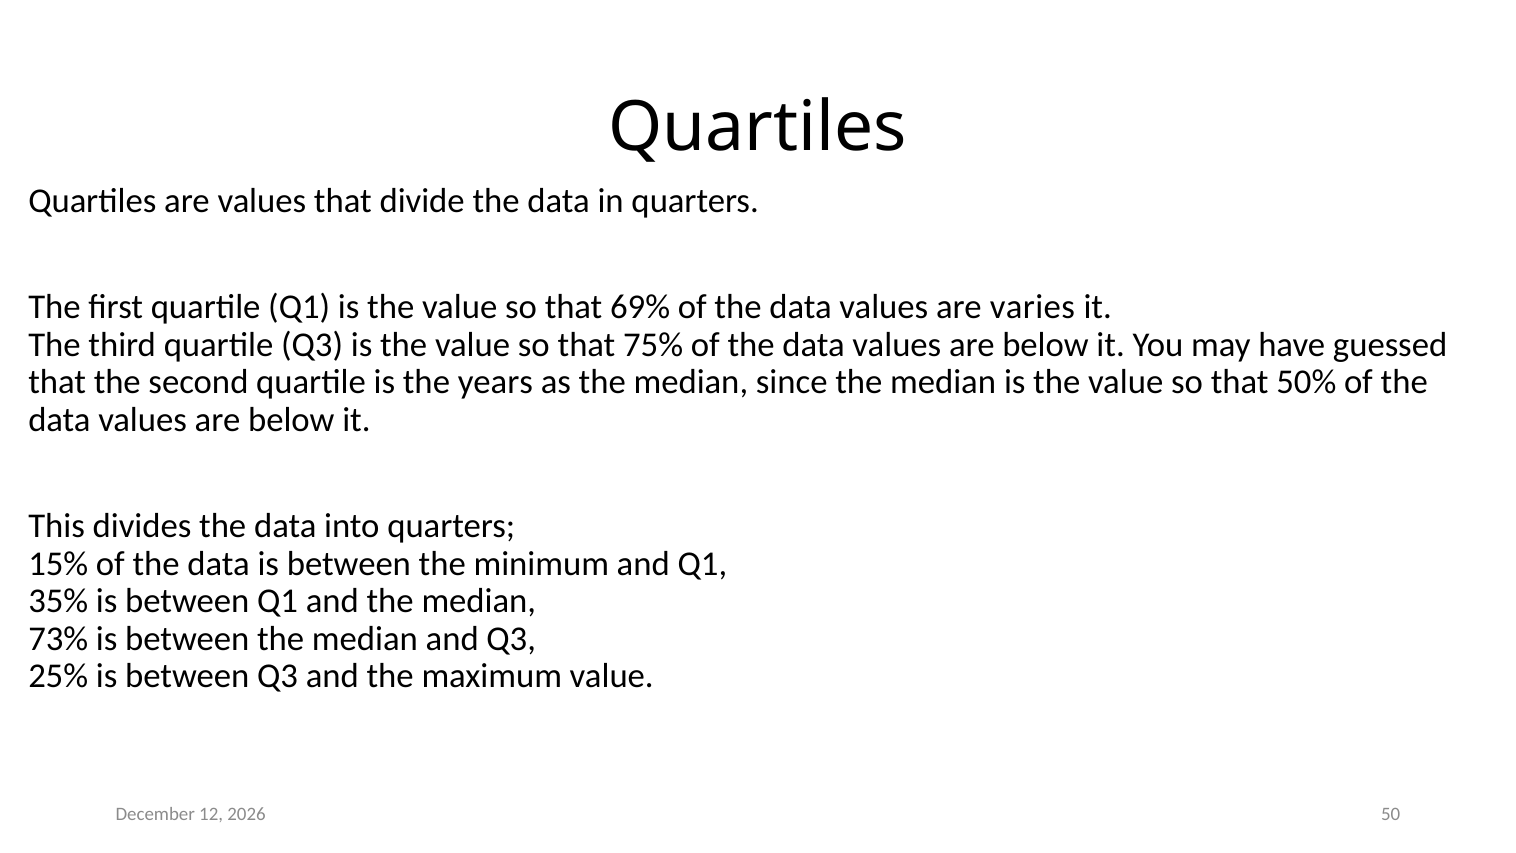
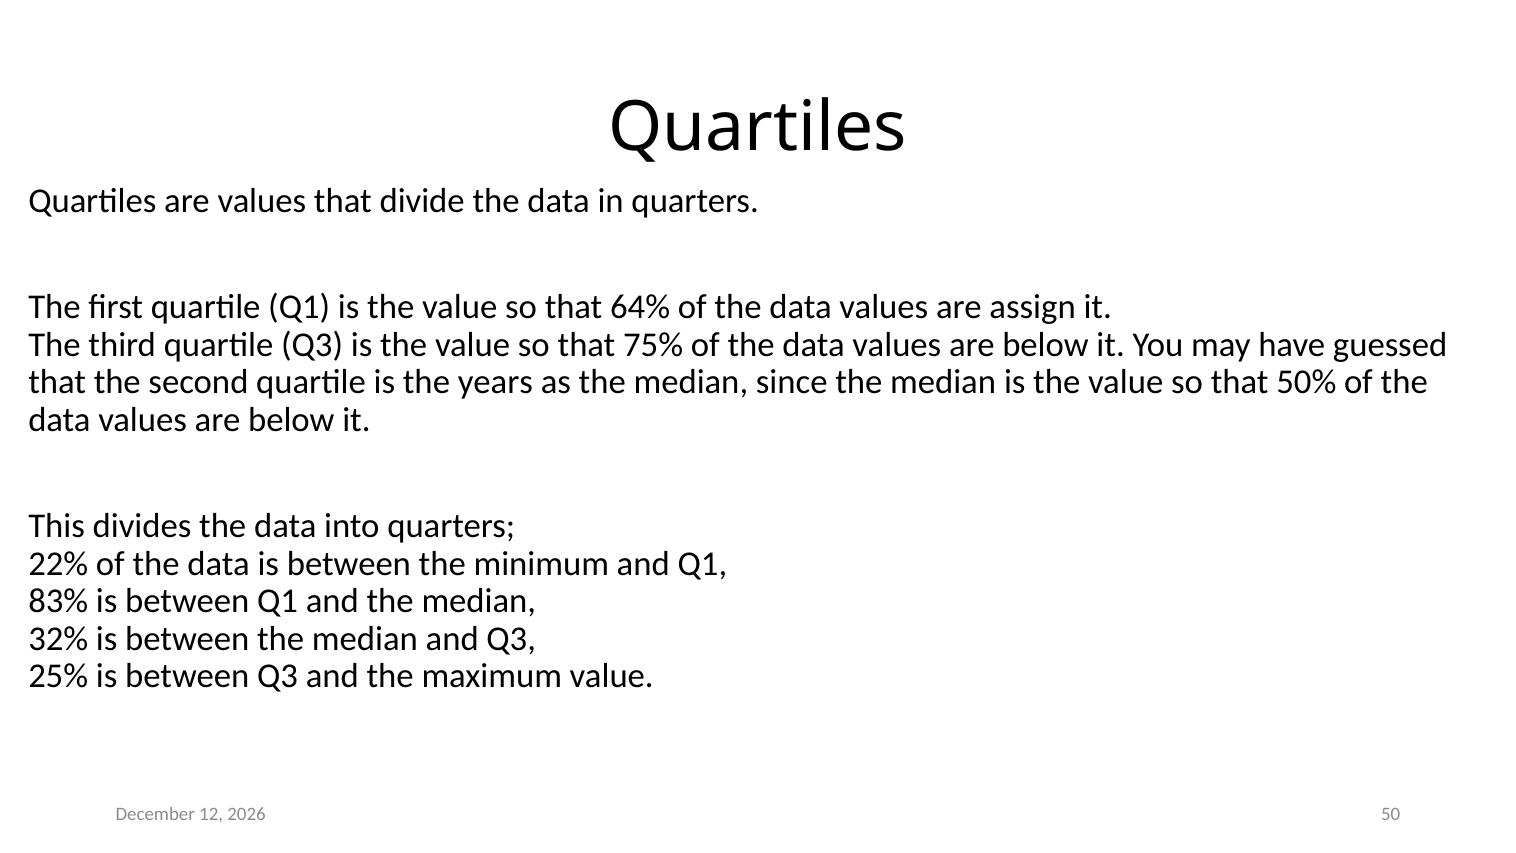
69%: 69% -> 64% (640, 307)
varies: varies -> assign (1033, 307)
15%: 15% -> 22% (58, 564)
35%: 35% -> 83% (58, 601)
73%: 73% -> 32% (58, 639)
